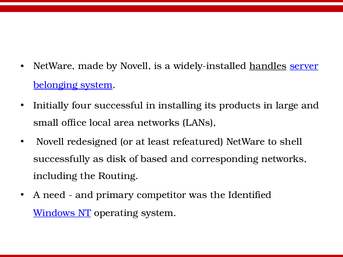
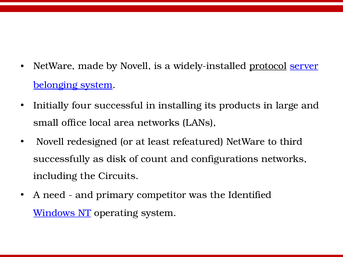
handles: handles -> protocol (268, 66)
shell: shell -> third (291, 142)
based: based -> count (154, 159)
corresponding: corresponding -> configurations (225, 159)
Routing: Routing -> Circuits (118, 176)
